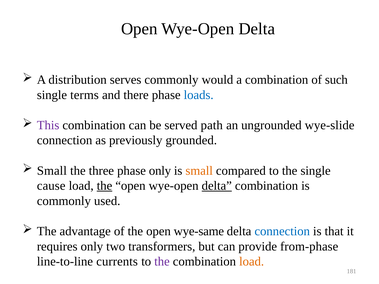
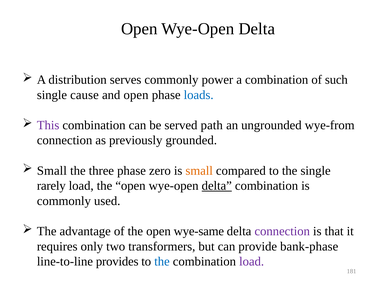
would: would -> power (217, 80)
terms: terms -> cause (84, 95)
and there: there -> open (136, 95)
wye-slide: wye-slide -> wye-from (330, 125)
phase only: only -> zero (160, 171)
cause: cause -> rarely (51, 186)
the underline: present -> none (105, 186)
connection colour: blue -> purple (282, 231)
from-phase: from-phase -> bank-phase (309, 247)
currents: currents -> provides (117, 262)
the colour: purple -> blue (162, 262)
load colour: orange -> purple (252, 262)
